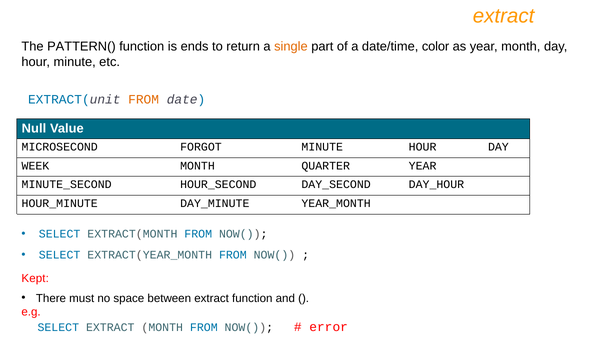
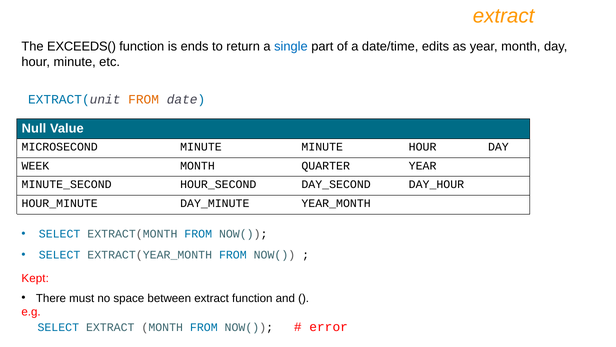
PATTERN(: PATTERN( -> EXCEEDS( (82, 46)
single colour: orange -> blue (291, 46)
color: color -> edits (436, 46)
MICROSECOND FORGOT: FORGOT -> MINUTE (201, 147)
